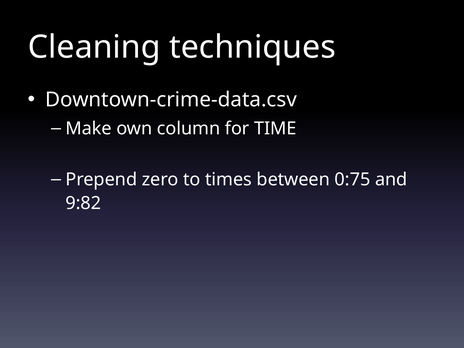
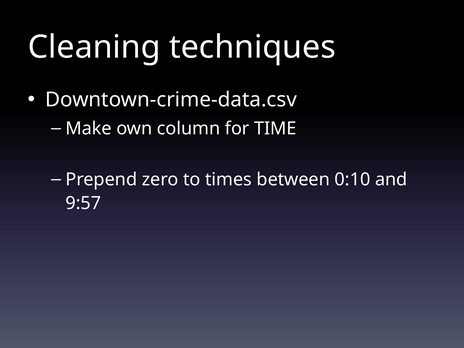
0:75: 0:75 -> 0:10 (353, 179)
9:82: 9:82 -> 9:57 (83, 203)
